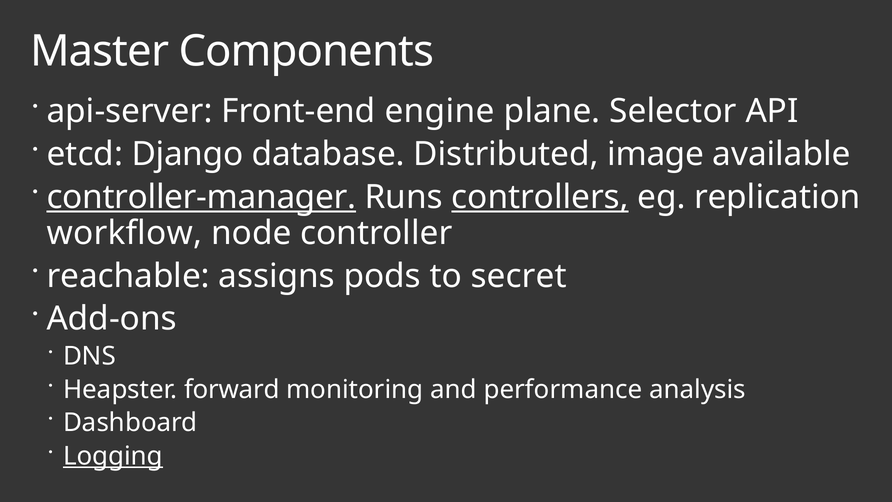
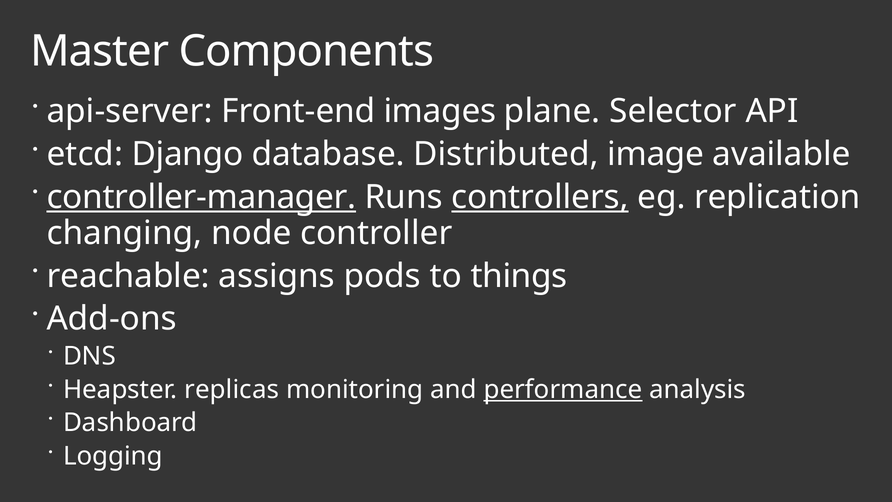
engine: engine -> images (440, 111)
workflow: workflow -> changing (125, 233)
secret: secret -> things (519, 276)
forward: forward -> replicas (232, 389)
performance underline: none -> present (563, 389)
Logging underline: present -> none (113, 456)
